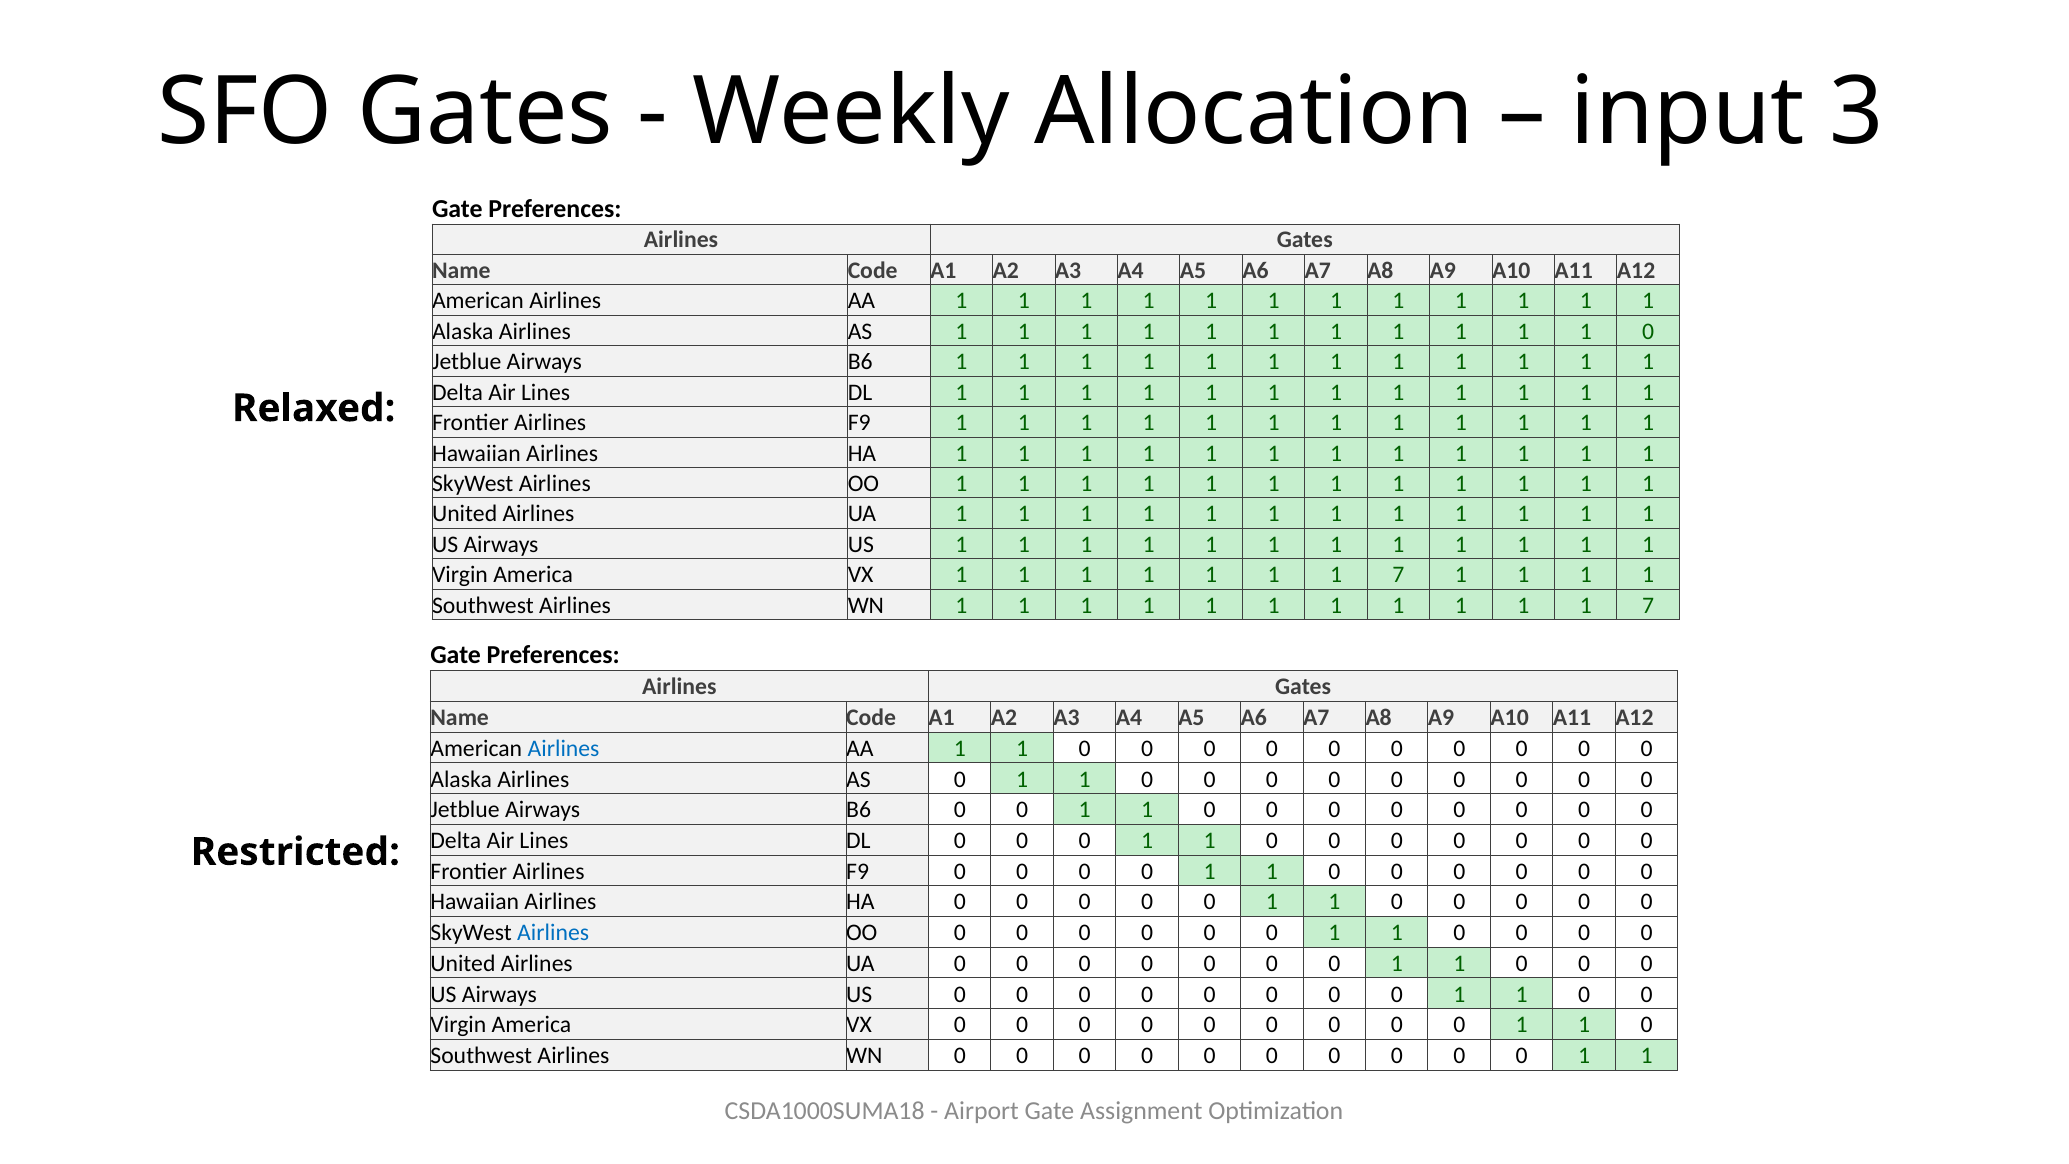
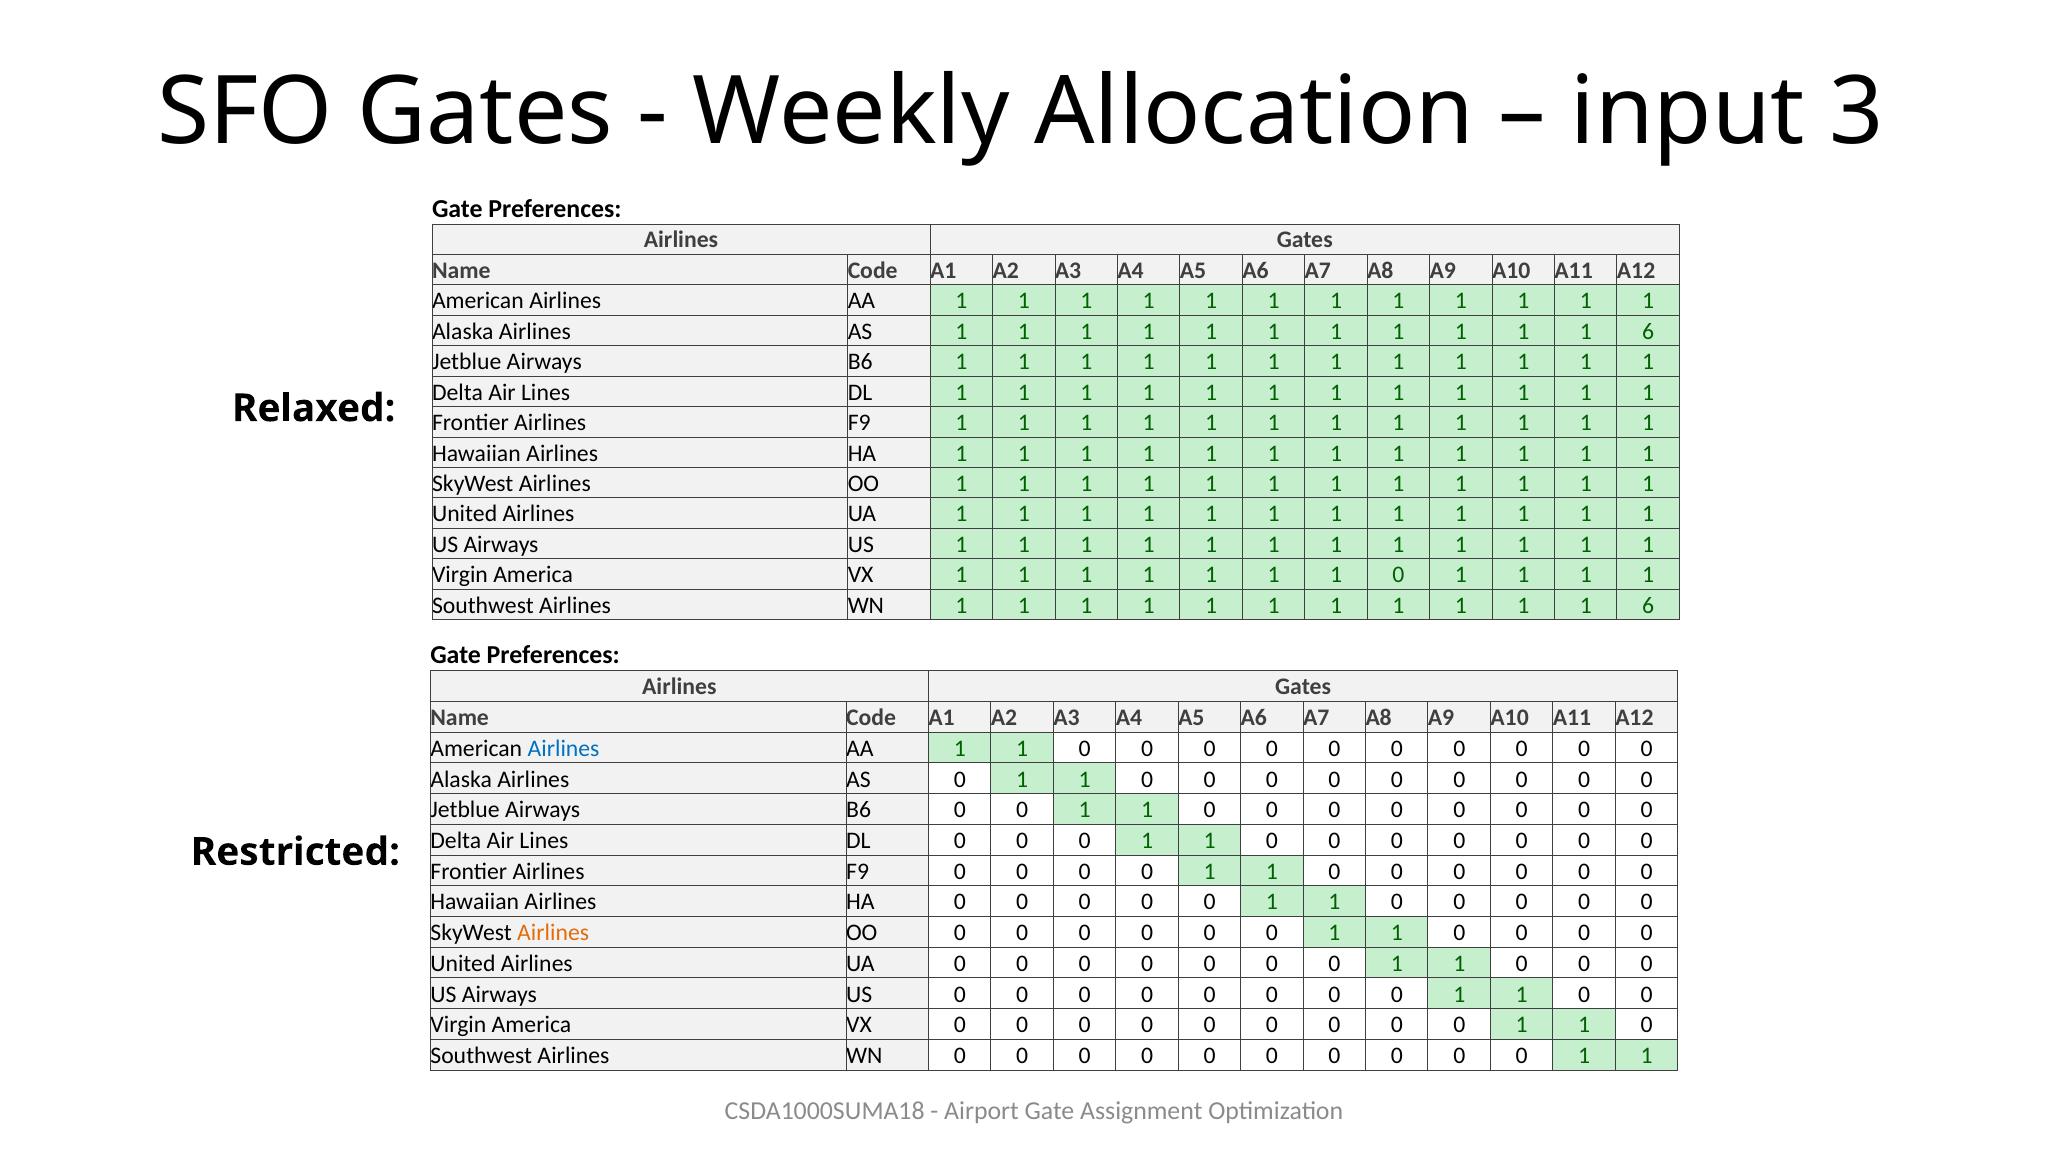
0: 0 -> 6 (1648, 331)
7: 7 -> 0 (1398, 575)
7: 7 -> 6 (1648, 605)
Airlines colour: blue -> orange (553, 933)
